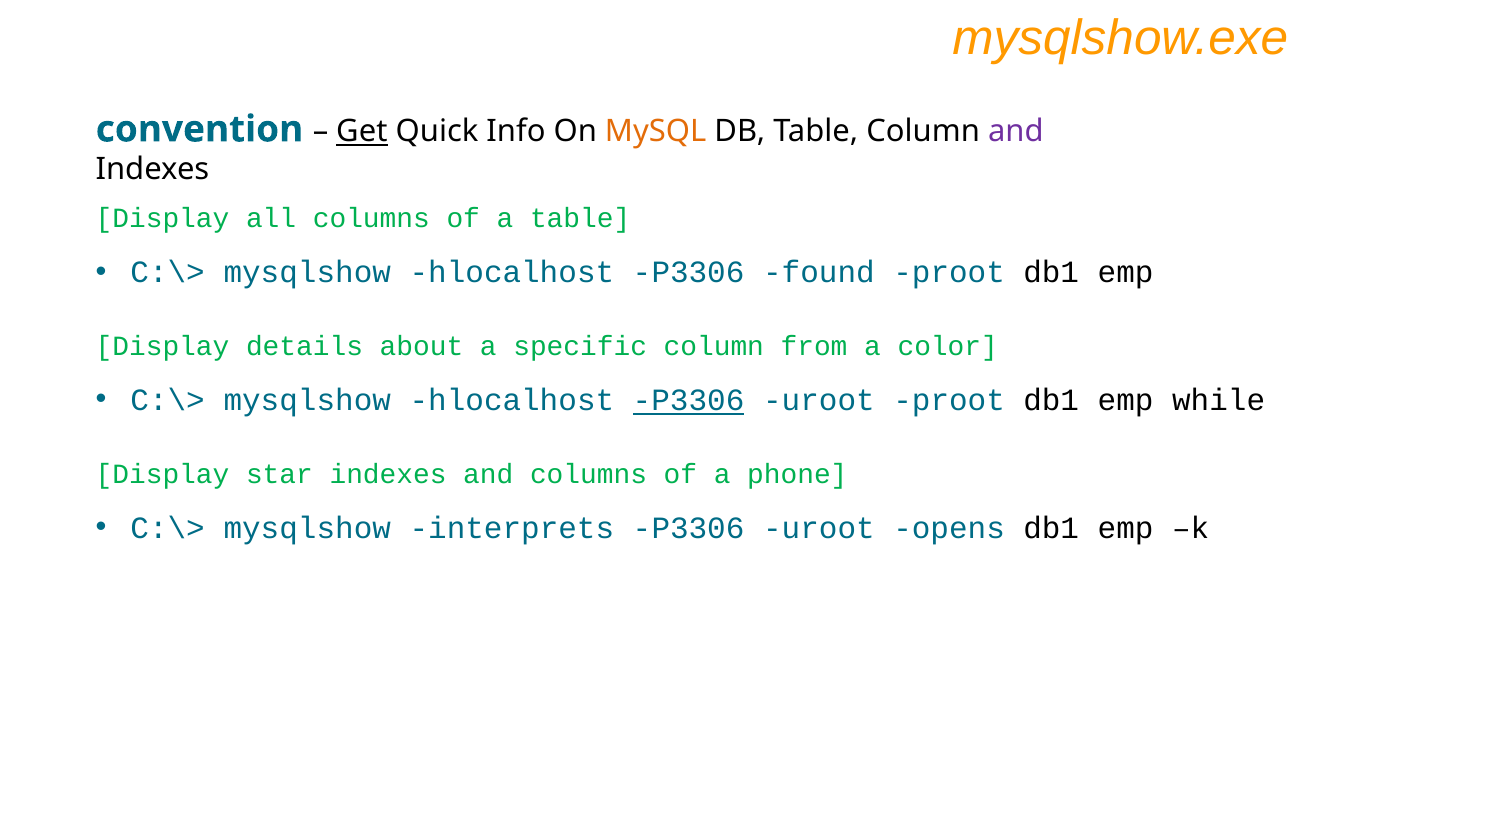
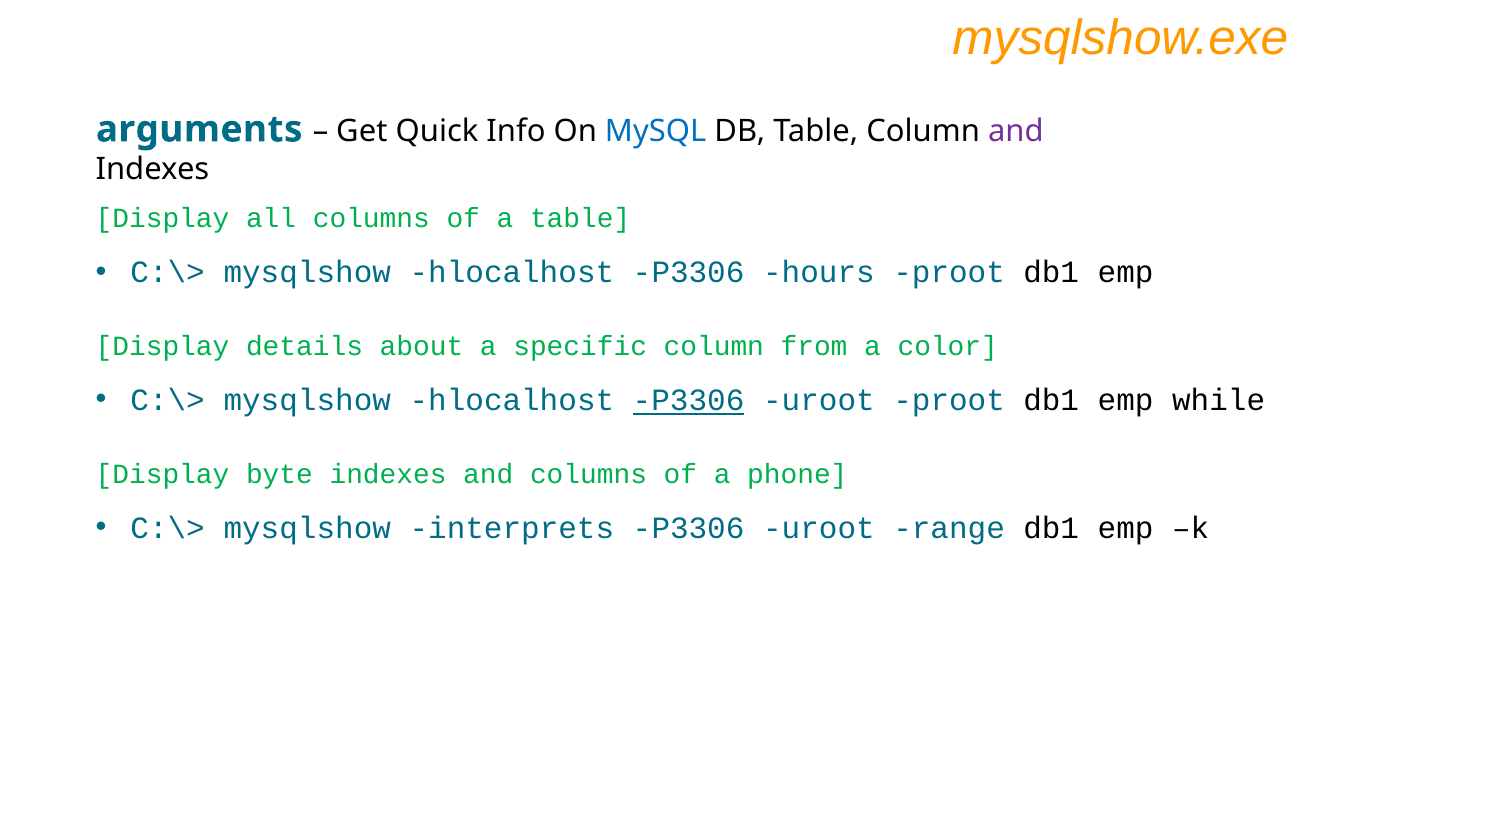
convention: convention -> arguments (199, 129)
Get underline: present -> none (362, 131)
MySQL colour: orange -> blue (656, 131)
found: found -> hours (819, 273)
star: star -> byte (279, 475)
opens: opens -> range (949, 529)
